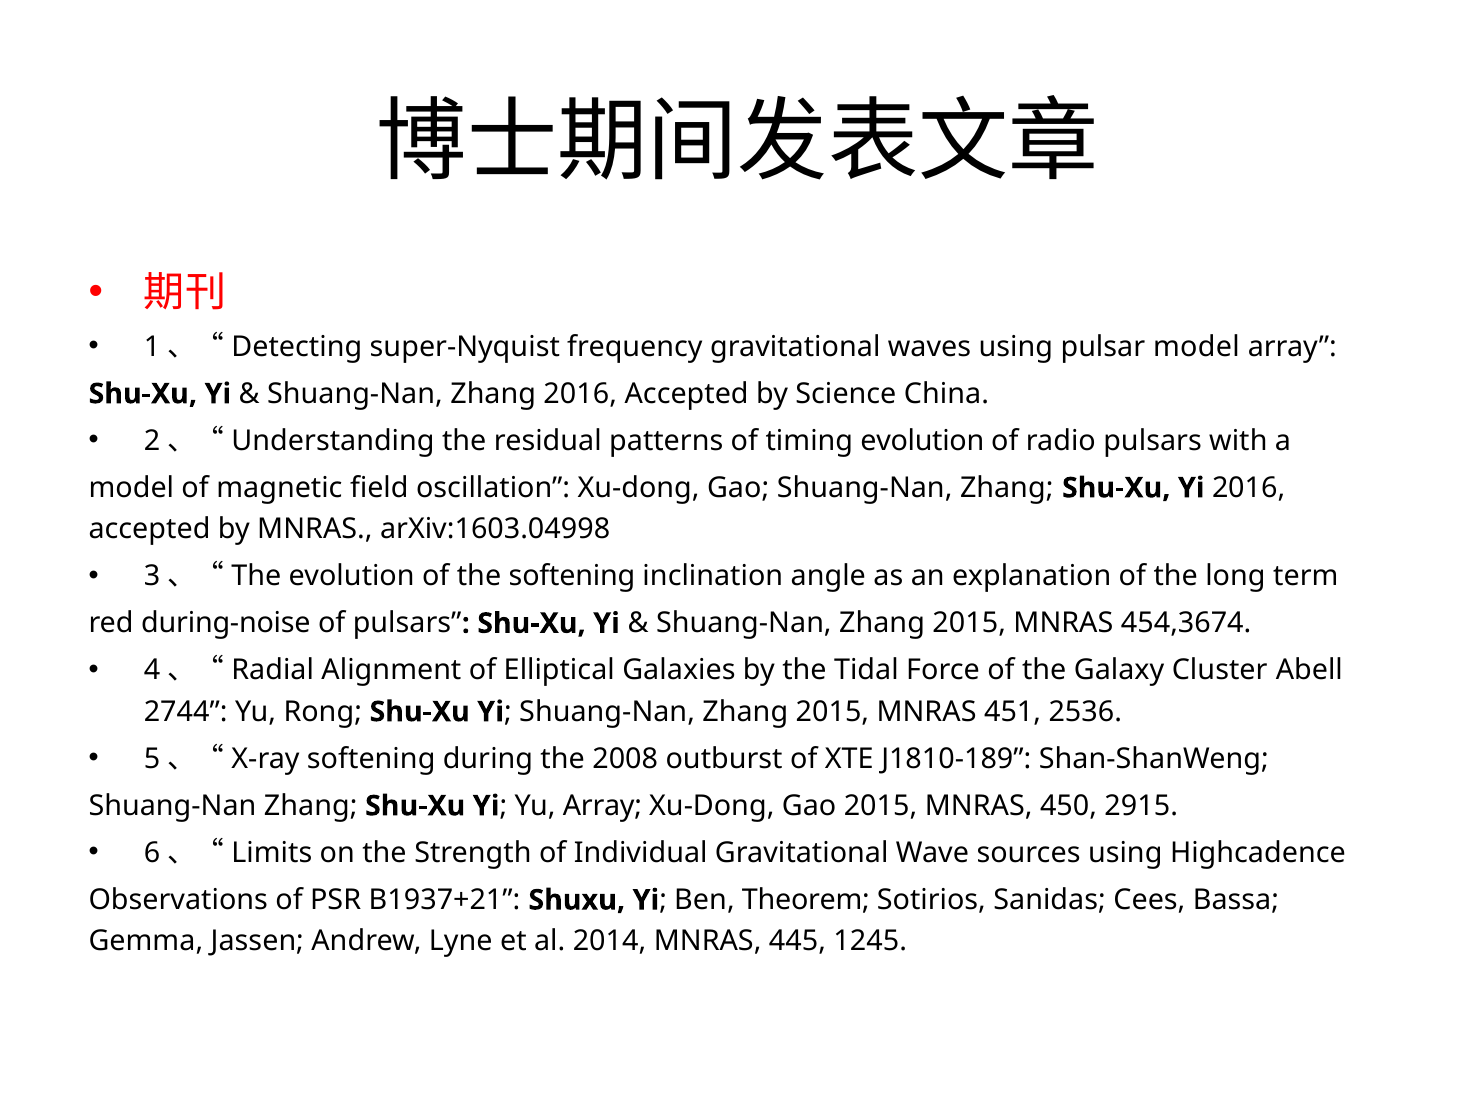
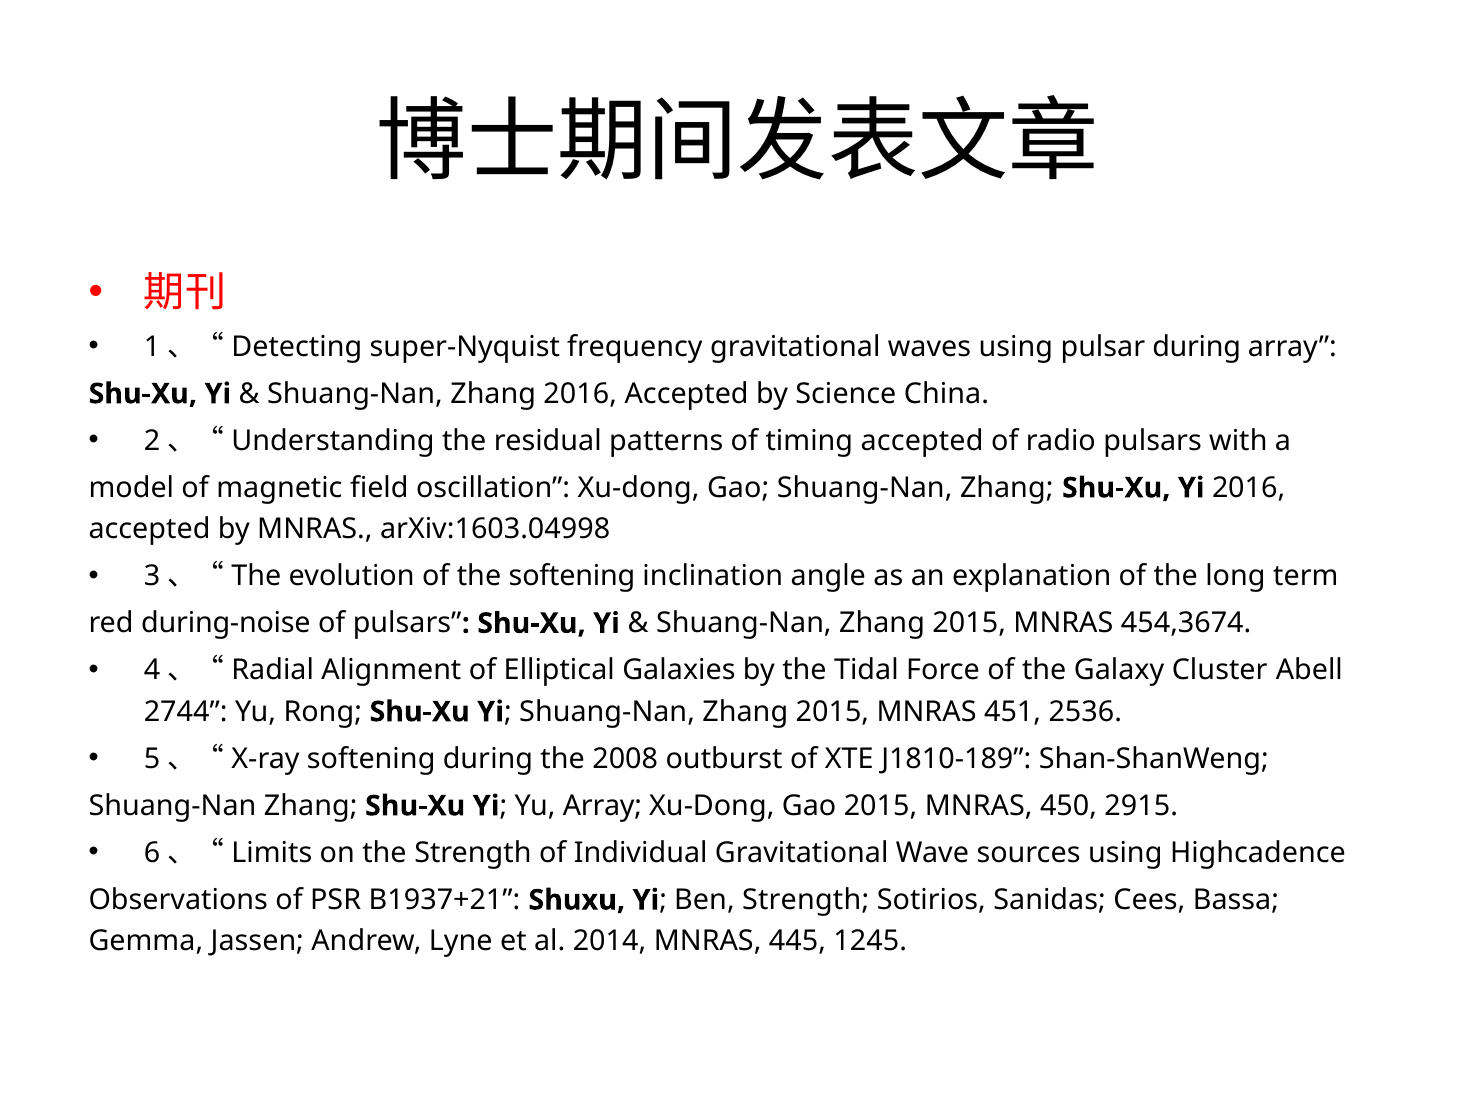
pulsar model: model -> during (1197, 347)
timing evolution: evolution -> accepted (922, 441)
Ben Theorem: Theorem -> Strength (806, 900)
